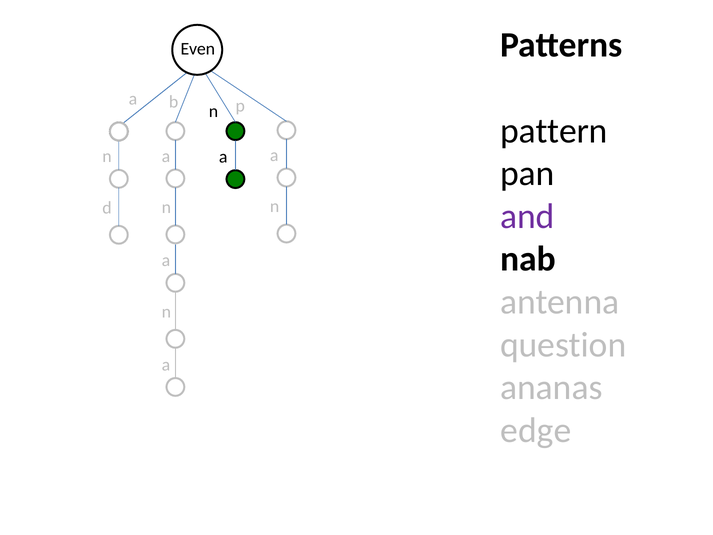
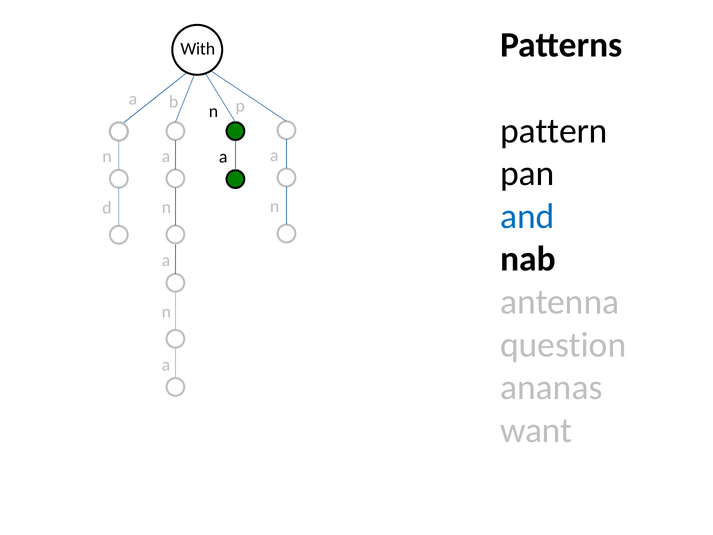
Even: Even -> With (198, 49)
and colour: purple -> blue (527, 216)
edge: edge -> want (536, 430)
